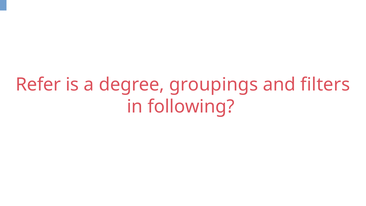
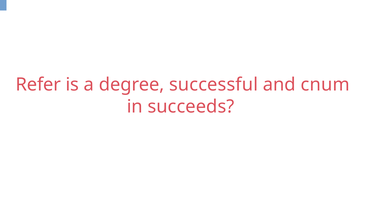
groupings: groupings -> successful (214, 85)
filters: filters -> cnum (325, 85)
following: following -> succeeds (191, 106)
